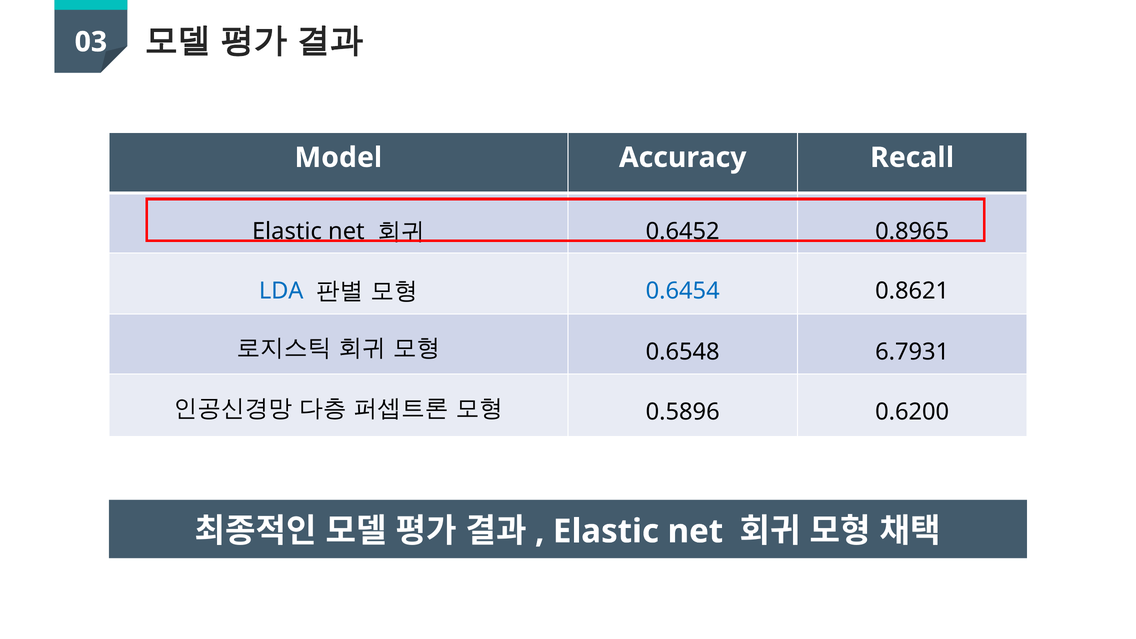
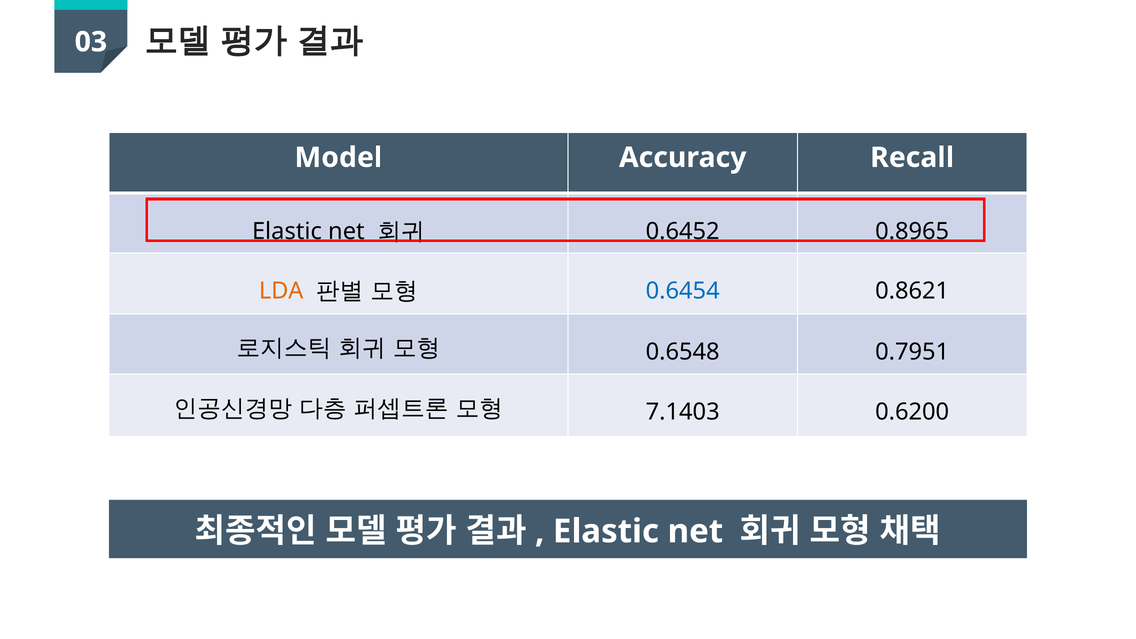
LDA colour: blue -> orange (281, 291)
6.7931: 6.7931 -> 0.7951 (912, 352)
0.5896: 0.5896 -> 7.1403 (683, 412)
